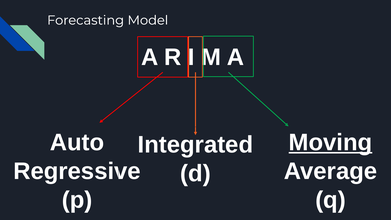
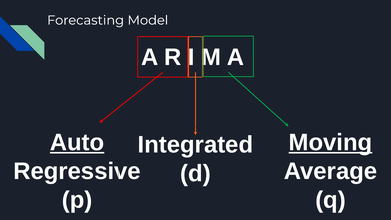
Auto underline: none -> present (77, 143)
